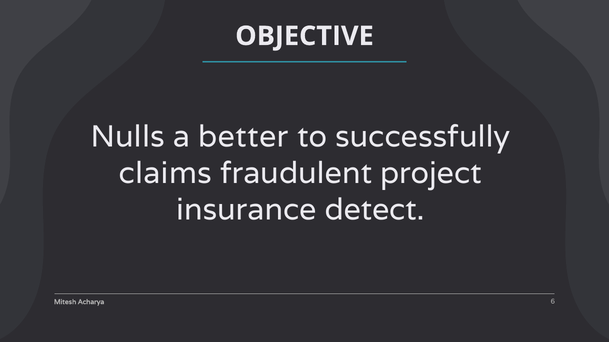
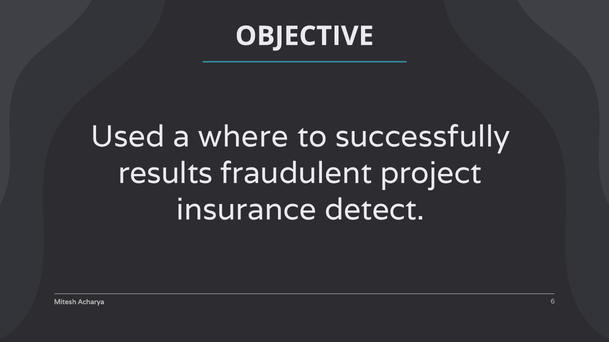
Nulls: Nulls -> Used (128, 137)
better: better -> where (243, 137)
claims: claims -> results (166, 173)
